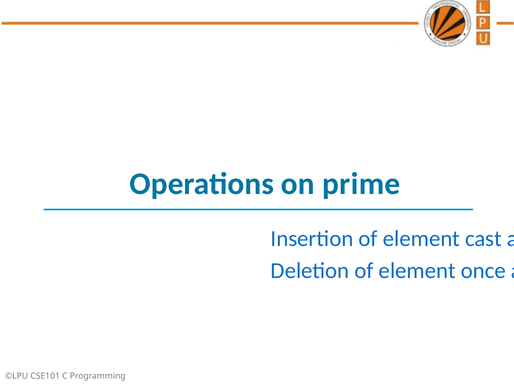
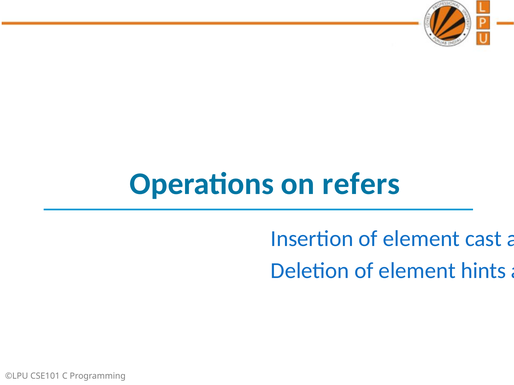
prime: prime -> refers (361, 184)
once: once -> hints (483, 271)
